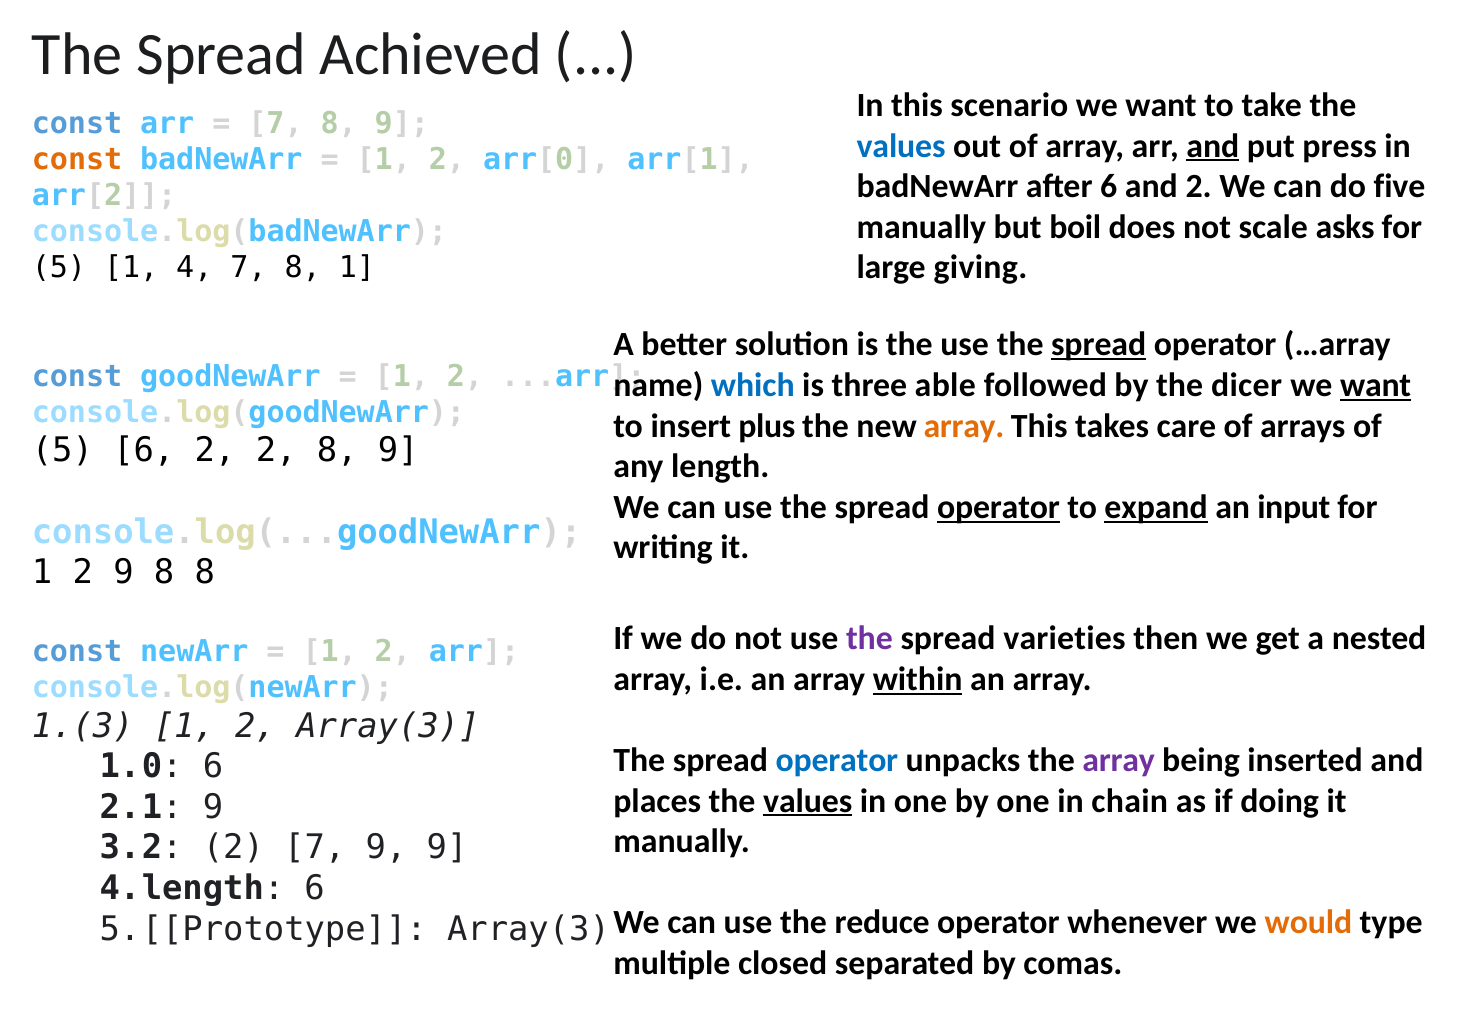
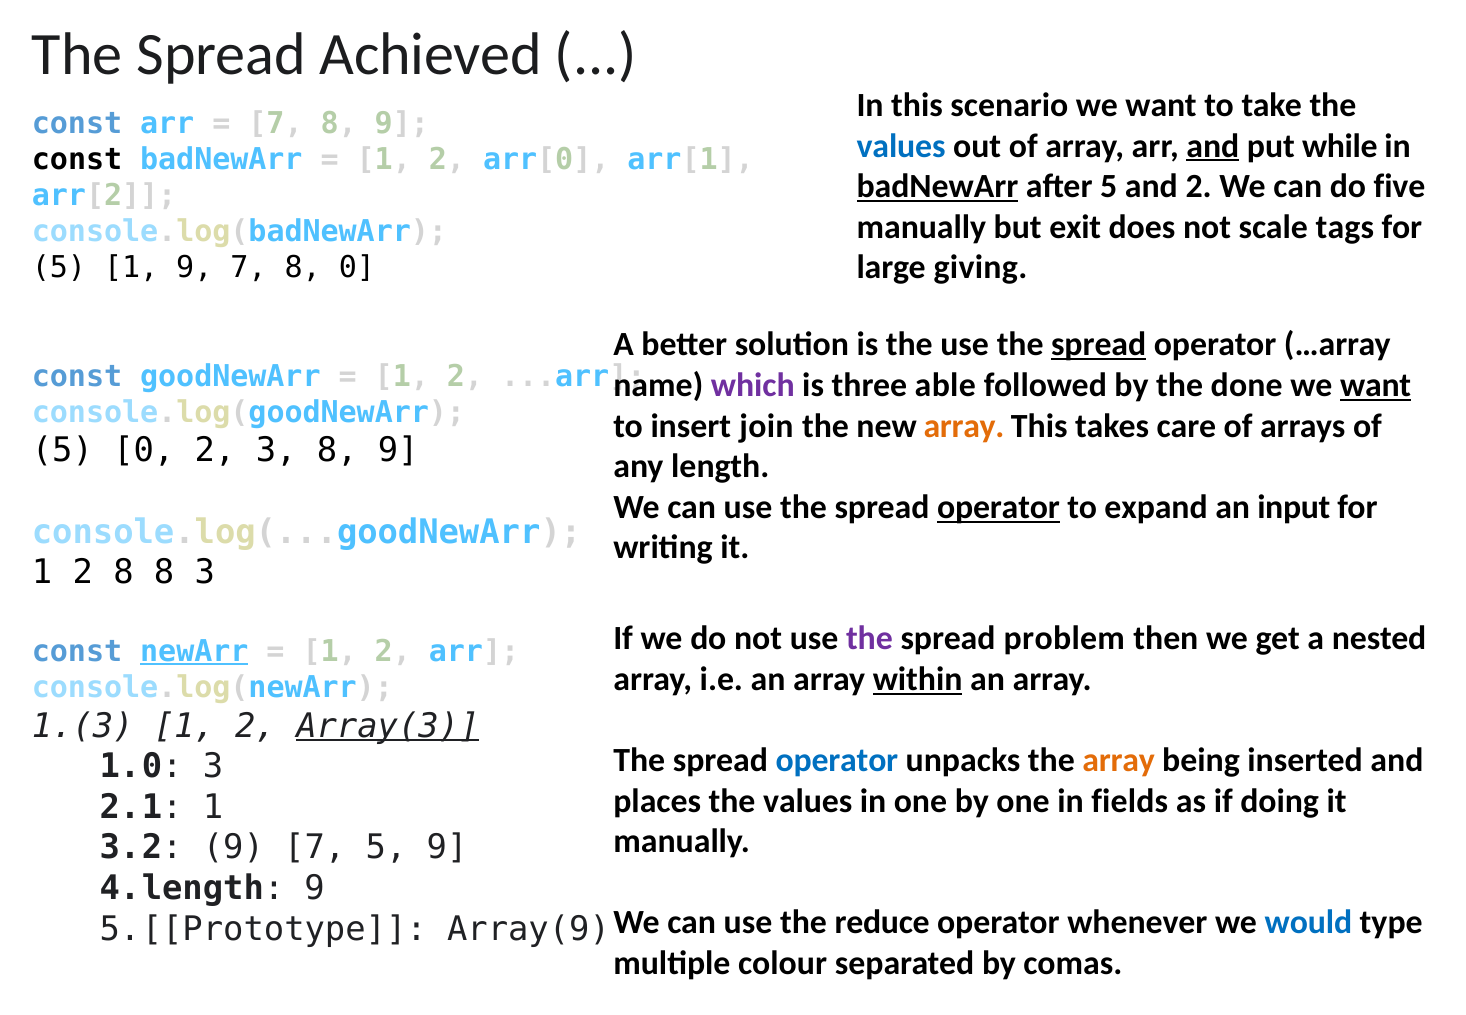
press: press -> while (1340, 146)
const colour: orange -> black (77, 160)
badNewArr underline: none -> present (937, 186)
after 6: 6 -> 5 (1109, 186)
boil: boil -> exit (1075, 227)
asks: asks -> tags (1345, 227)
1 4: 4 -> 9 (194, 268)
8 1: 1 -> 0 (357, 268)
which colour: blue -> purple (753, 385)
dicer: dicer -> done (1247, 385)
plus: plus -> join (766, 426)
5 6: 6 -> 0 (144, 451)
2 2: 2 -> 3 (276, 451)
expand underline: present -> none (1156, 507)
2 9: 9 -> 8 (123, 573)
8 8: 8 -> 3 (205, 573)
varieties: varieties -> problem (1064, 638)
newArr underline: none -> present (194, 651)
Array(3 underline: none -> present (388, 726)
array colour: purple -> orange (1119, 760)
6: 6 -> 3 (213, 766)
values underline: present -> none (808, 801)
chain: chain -> fields (1130, 801)
9: 9 -> 1 (213, 807)
2: 2 -> 9 (233, 848)
7 9: 9 -> 5 (386, 848)
6: 6 -> 9 (315, 888)
would colour: orange -> blue (1308, 923)
Array(3: Array(3 -> Array(9 (528, 929)
closed: closed -> colour (783, 963)
